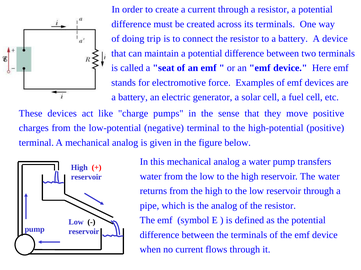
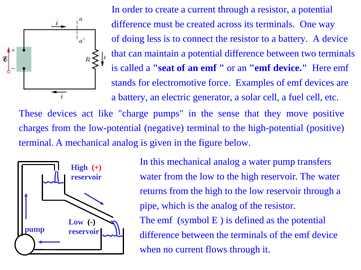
trip: trip -> less (154, 39)
